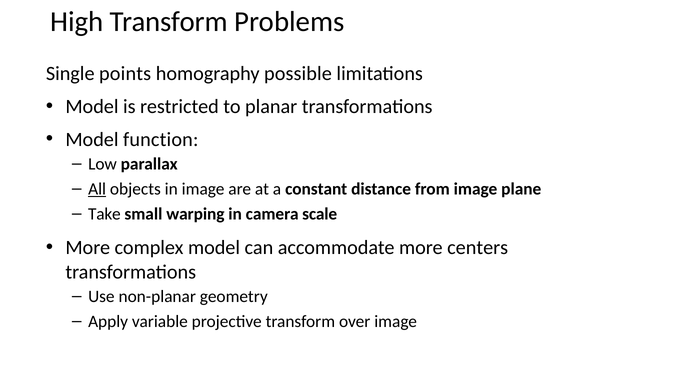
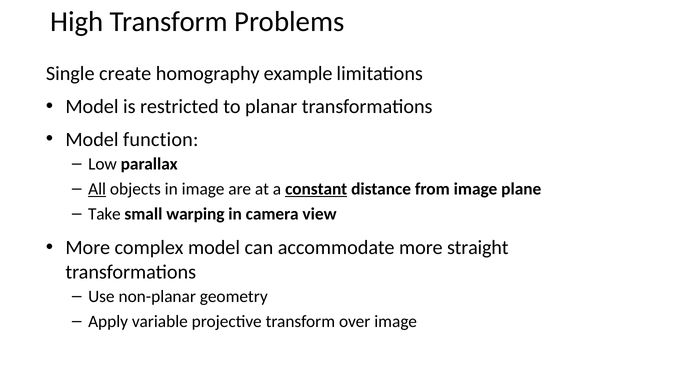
points: points -> create (125, 74)
possible: possible -> example (298, 74)
constant underline: none -> present (316, 189)
scale: scale -> view (320, 214)
centers: centers -> straight (478, 248)
